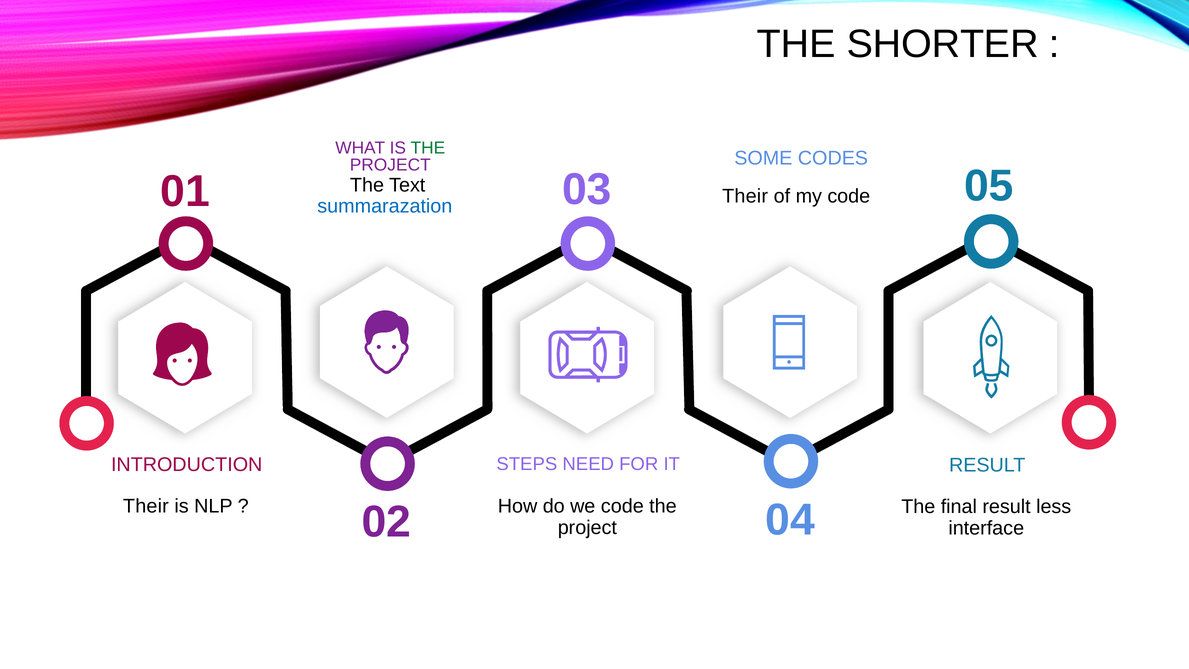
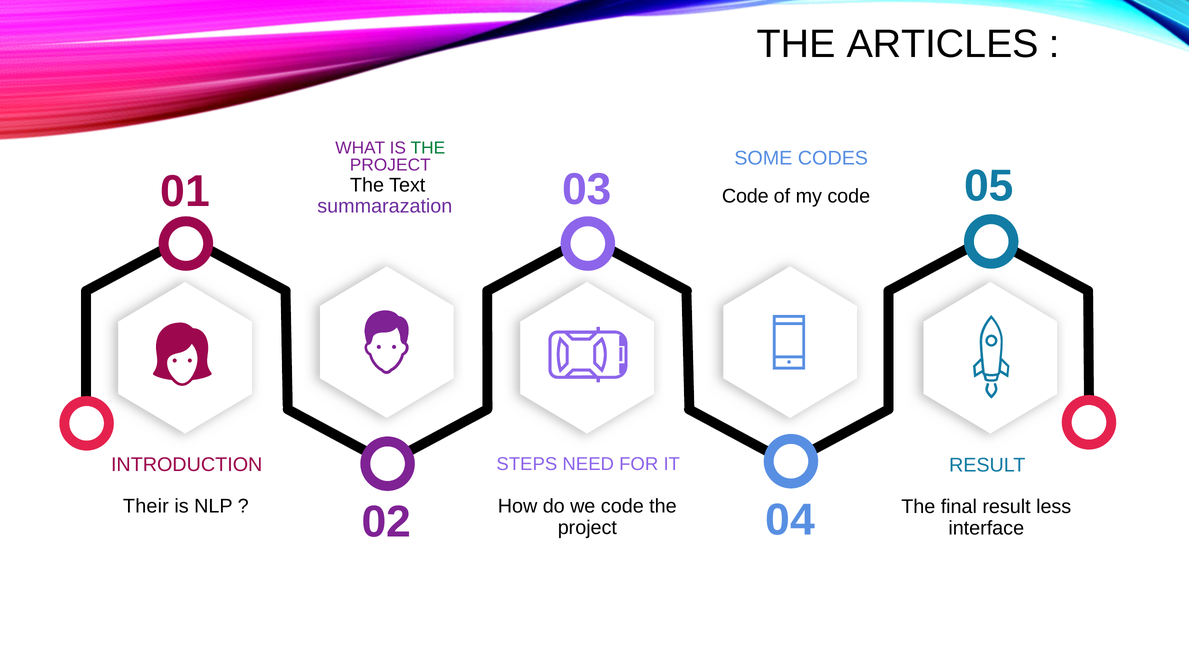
SHORTER: SHORTER -> ARTICLES (943, 44)
Their: Their -> Code (745, 196)
summarazation colour: blue -> purple (385, 206)
